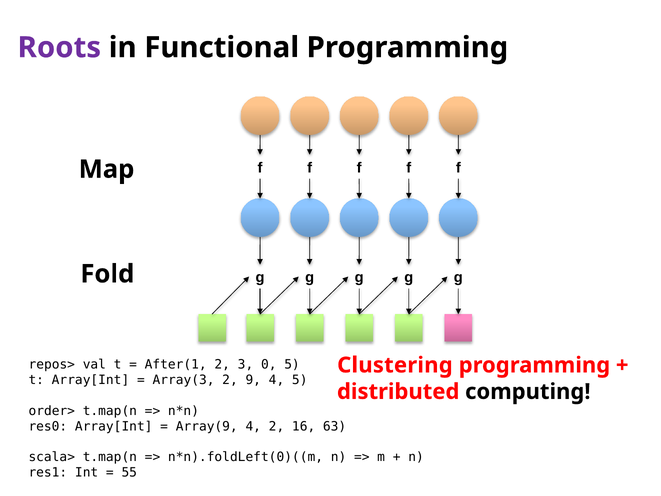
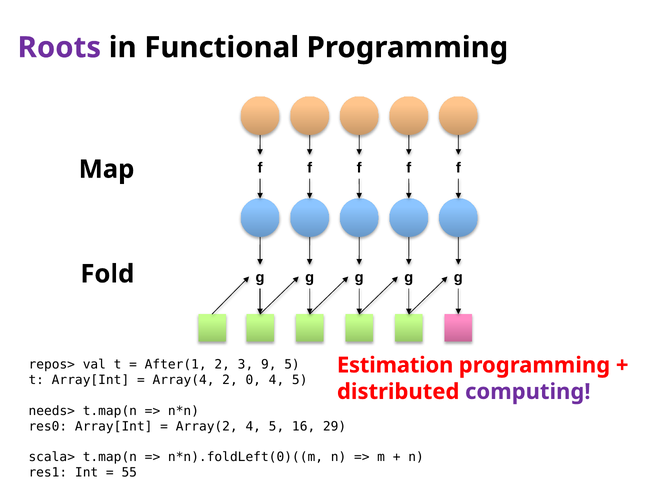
0: 0 -> 9 (269, 364)
Clustering: Clustering -> Estimation (395, 365)
Array(3: Array(3 -> Array(4 (184, 380)
9: 9 -> 0 (253, 380)
computing colour: black -> purple (528, 391)
order>: order> -> needs> (52, 411)
Array(9: Array(9 -> Array(2 (207, 426)
2: 2 -> 5 (276, 426)
63: 63 -> 29 (335, 426)
